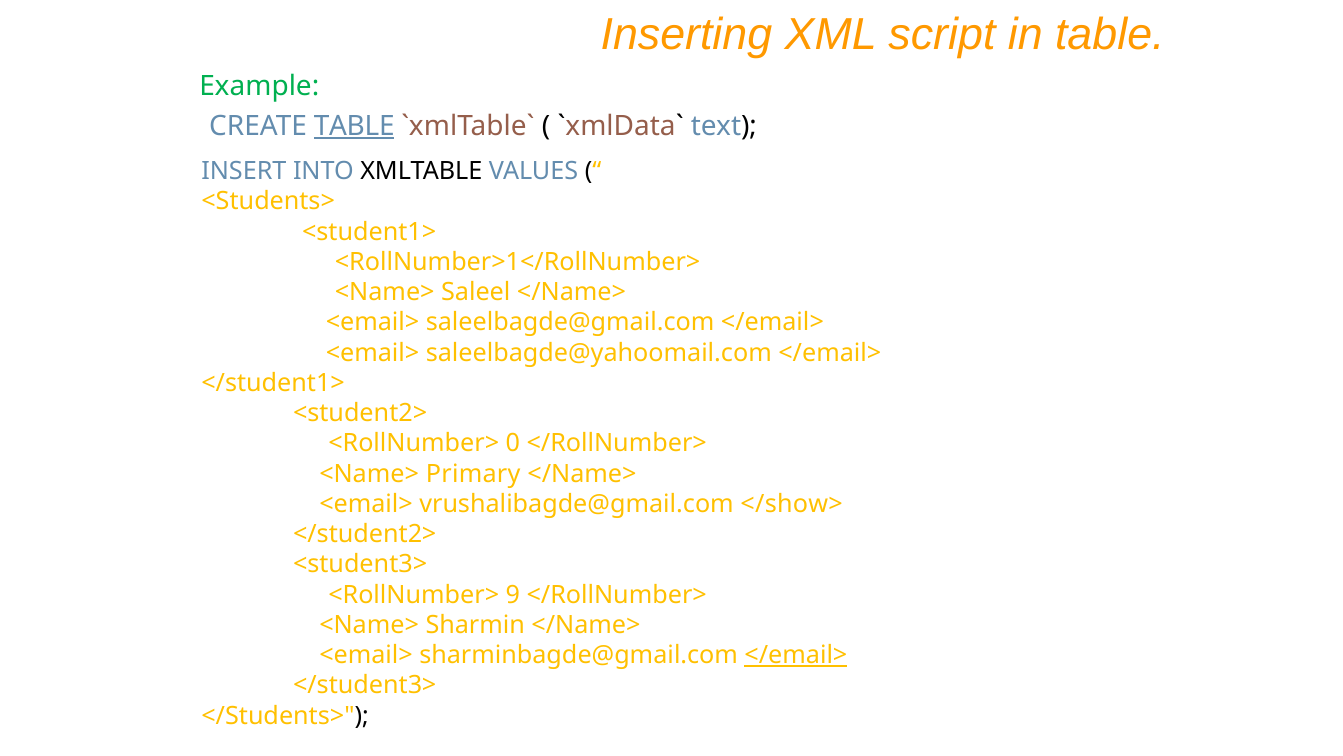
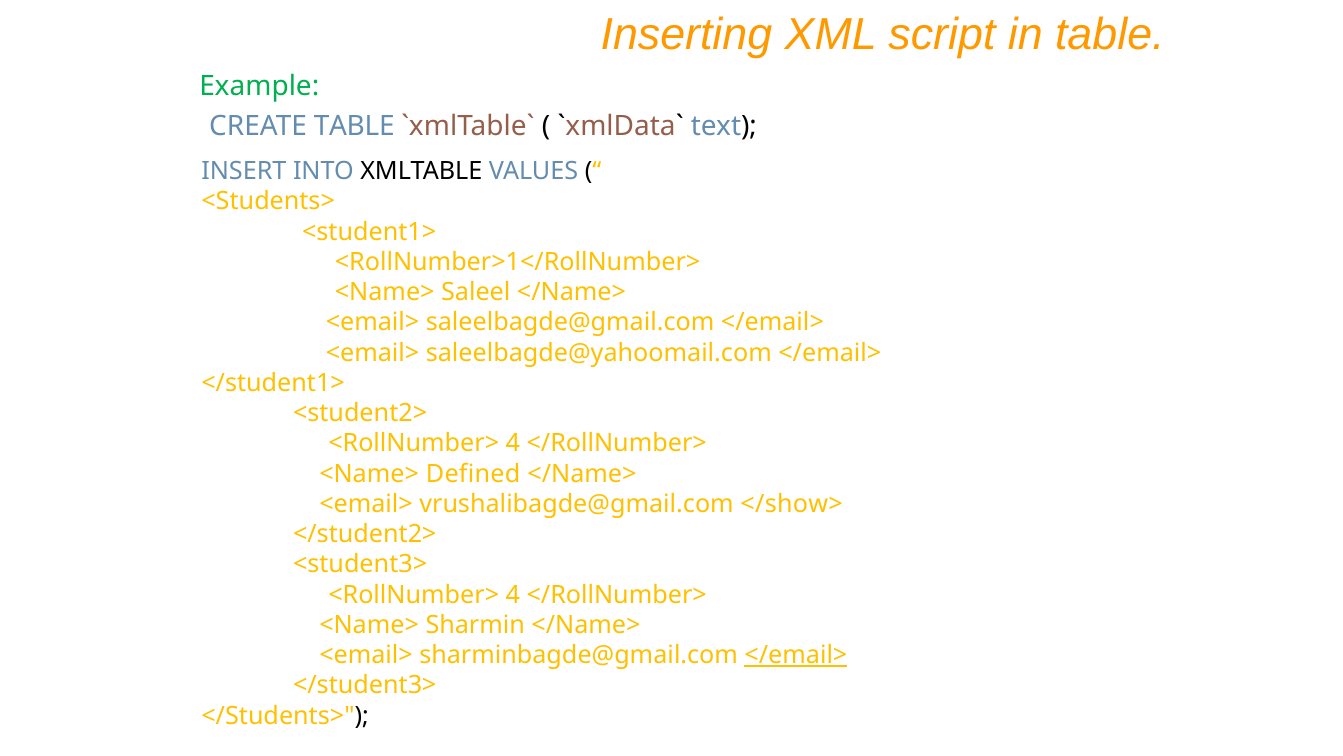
TABLE underline: present -> none (354, 126)
0: 0 -> 4 (513, 443)
Primary: Primary -> Defined (473, 473)
9: 9 -> 4 (513, 594)
